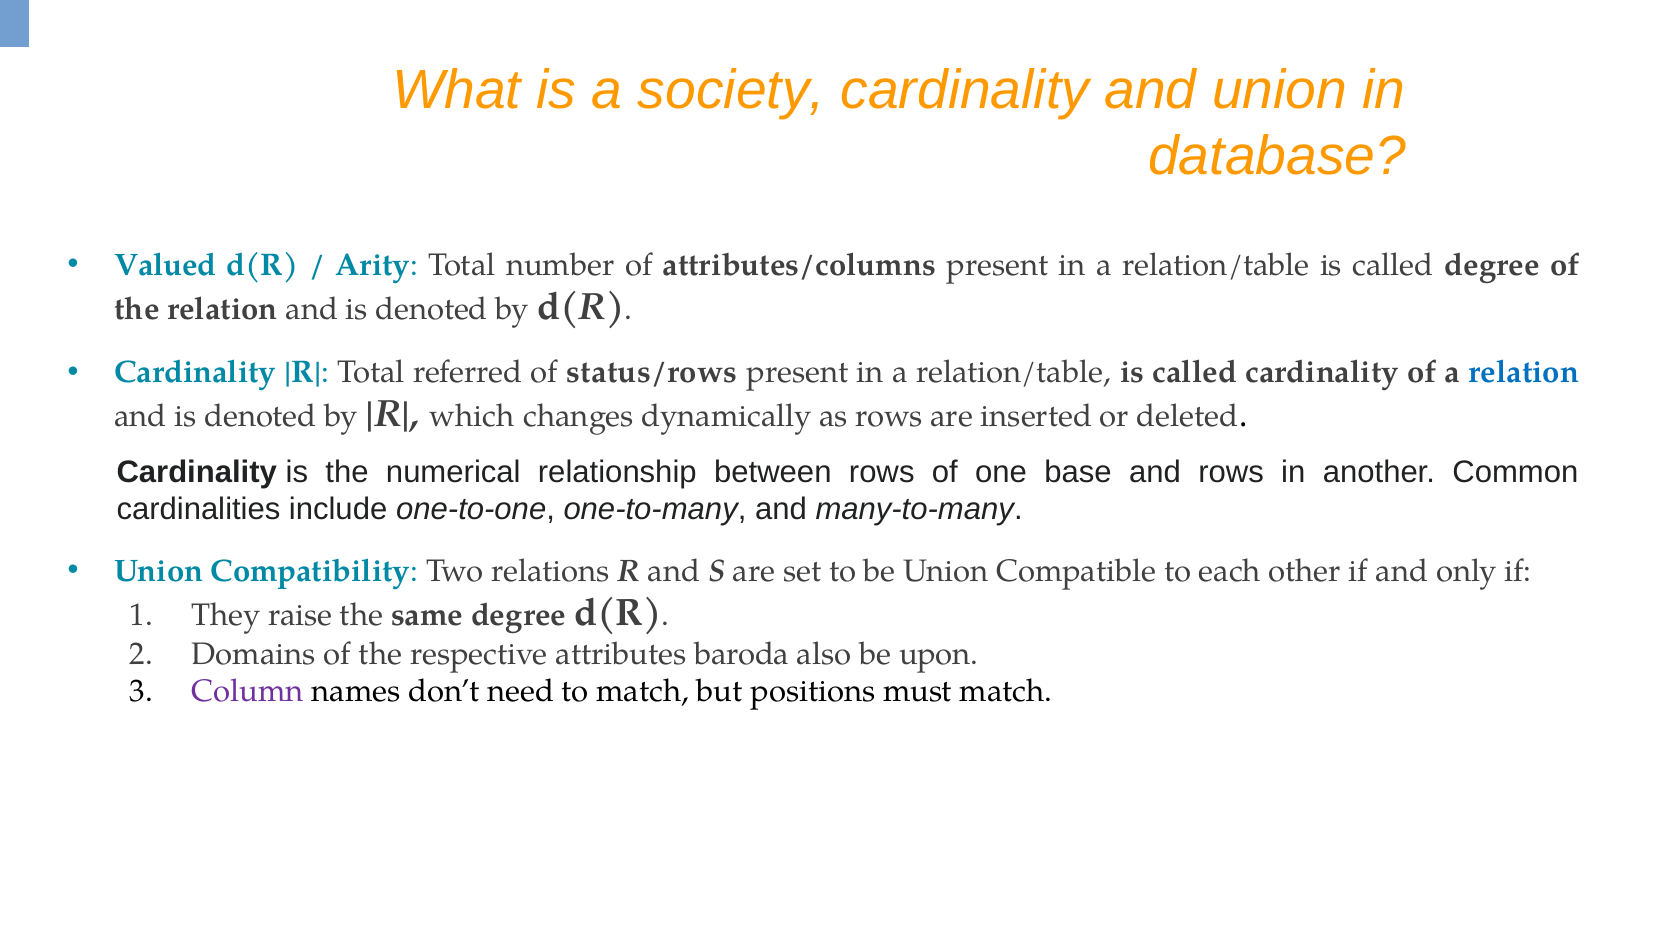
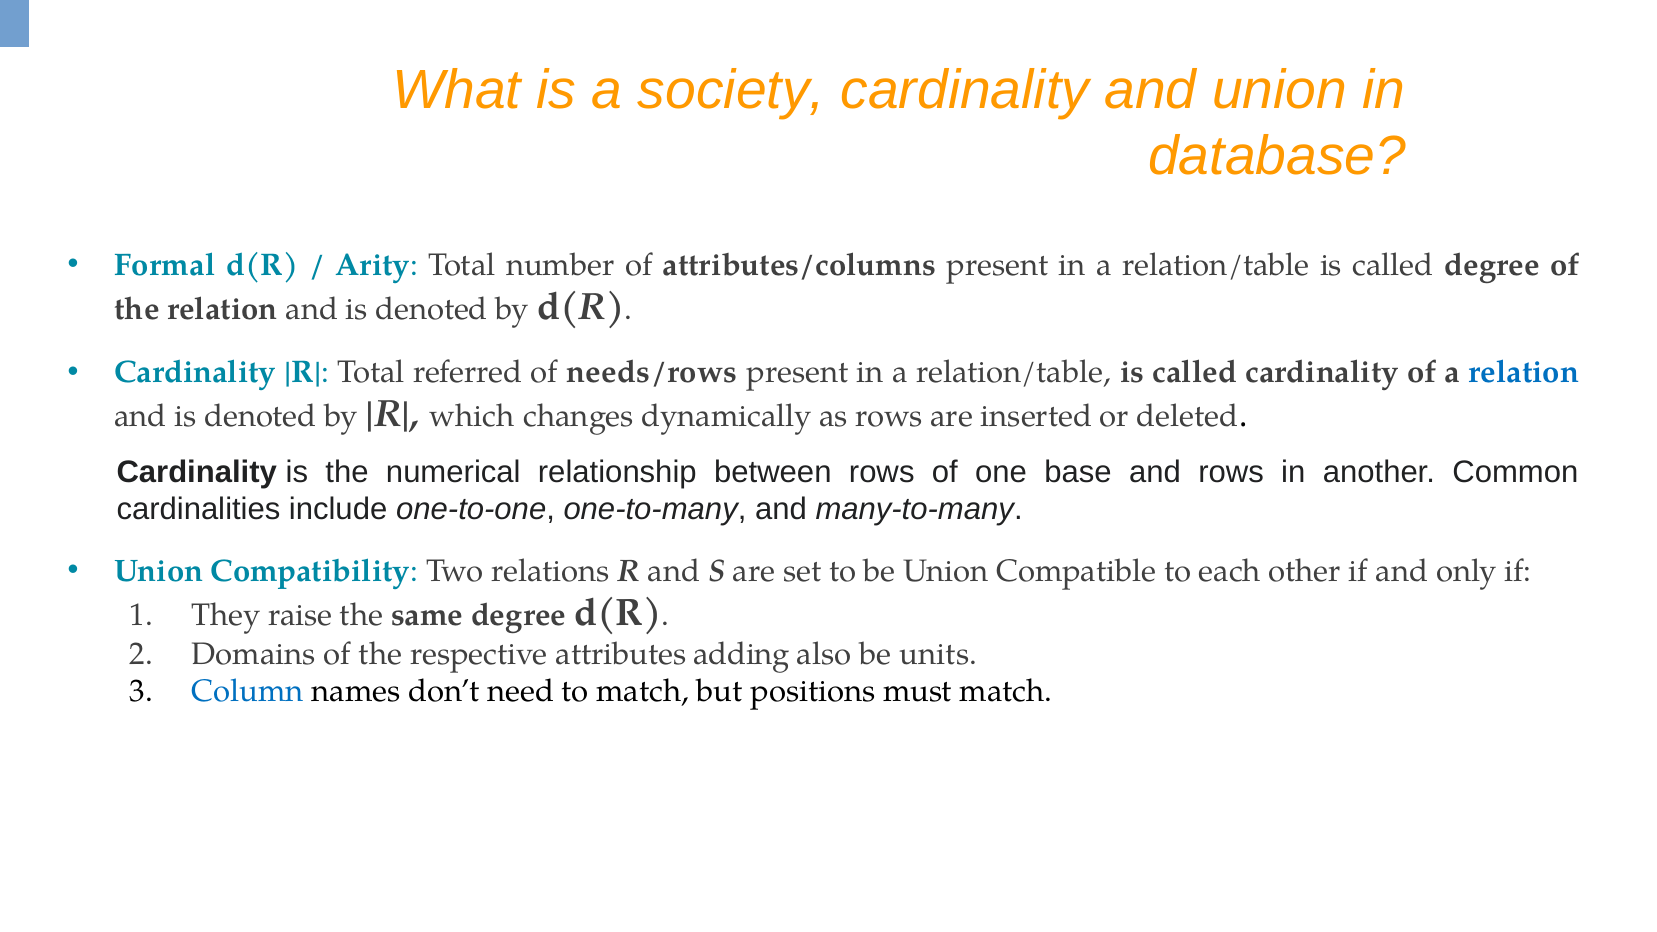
Valued: Valued -> Formal (165, 265)
status/rows: status/rows -> needs/rows (652, 373)
baroda: baroda -> adding (742, 654)
upon: upon -> units (938, 654)
Column colour: purple -> blue (248, 691)
